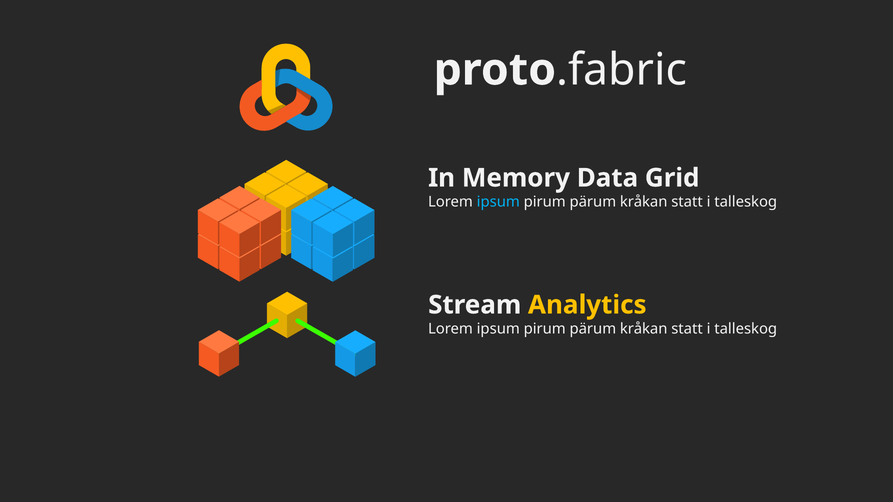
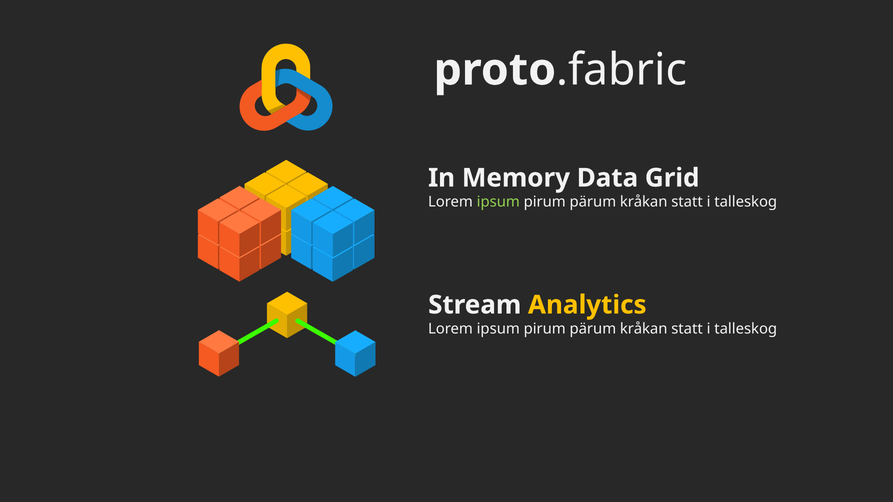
ipsum colour: light blue -> light green (498, 202)
